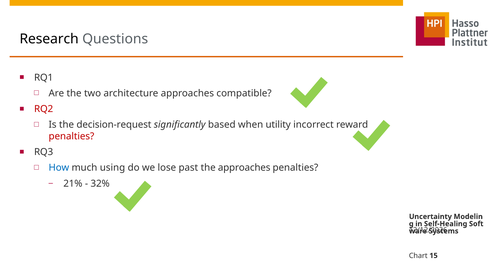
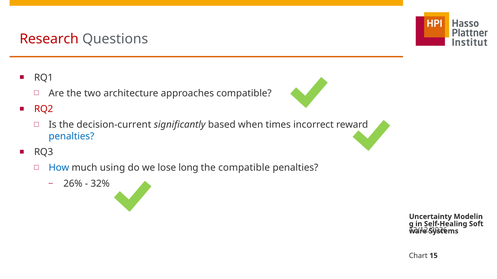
Research colour: black -> red (49, 39)
decision-request: decision-request -> decision-current (114, 125)
utility: utility -> times (278, 125)
penalties colour: red -> blue (71, 137)
past: past -> long (188, 168)
the approaches: approaches -> compatible (244, 168)
21%: 21% -> 26% (73, 184)
